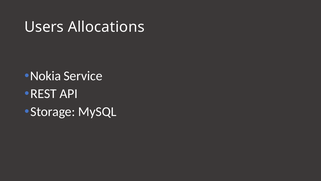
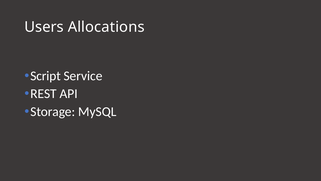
Nokia: Nokia -> Script (46, 76)
